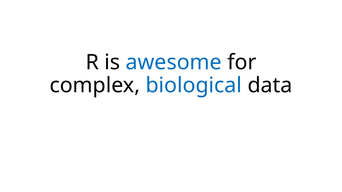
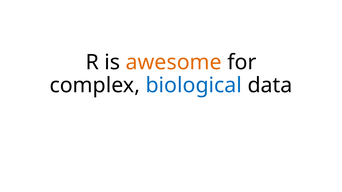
awesome colour: blue -> orange (174, 62)
